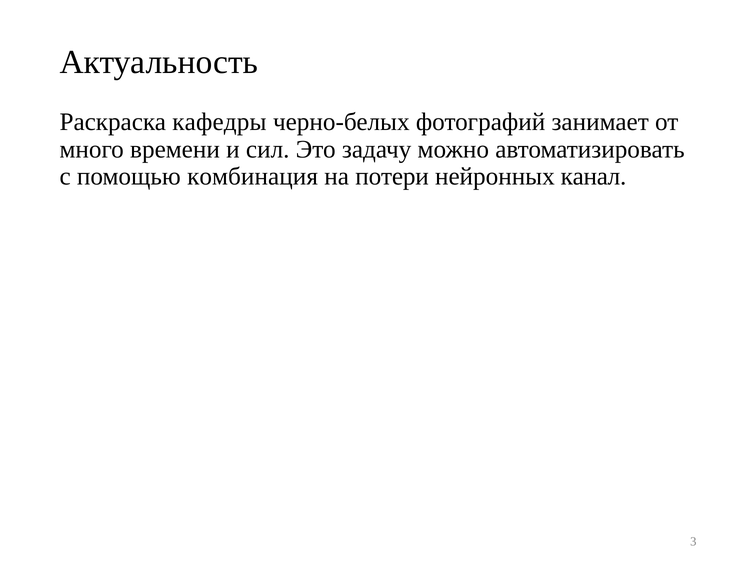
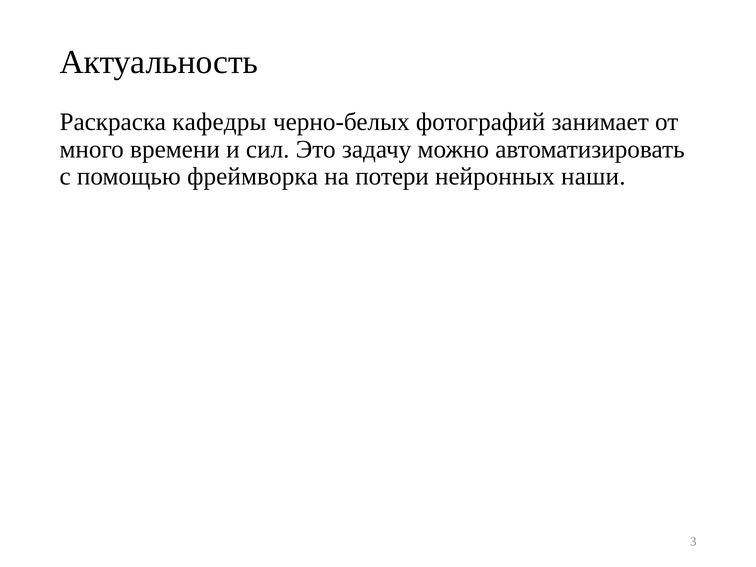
комбинация: комбинация -> фреймворка (253, 176)
канал: канал -> наши (593, 176)
